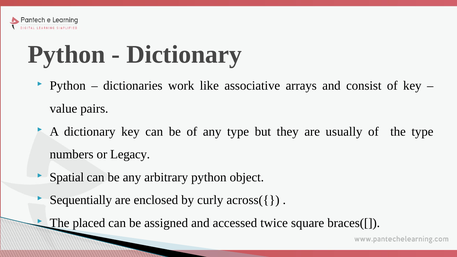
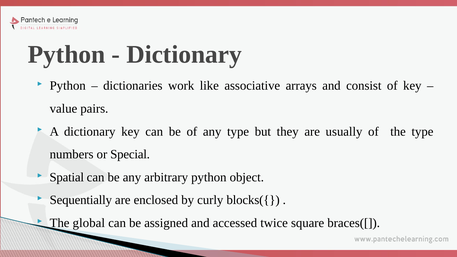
Legacy: Legacy -> Special (130, 154)
across({: across({ -> blocks({ (253, 200)
placed: placed -> global (89, 223)
